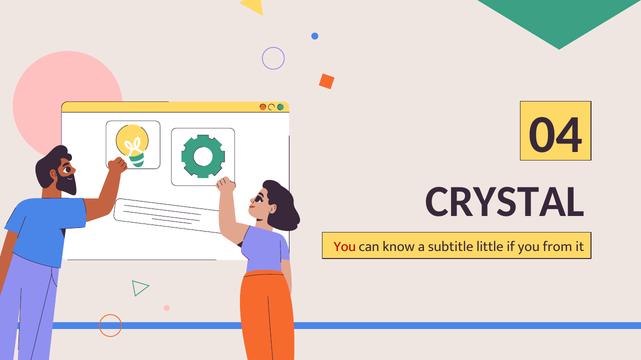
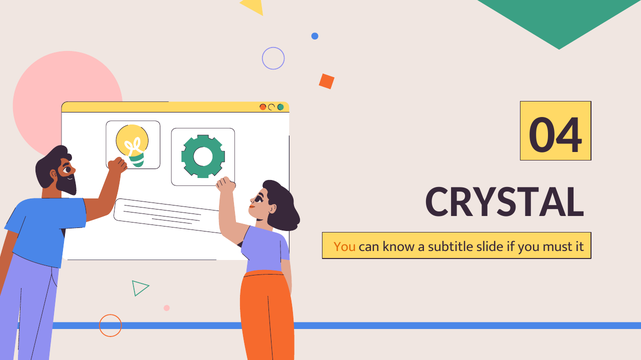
You colour: red -> orange (345, 247)
little: little -> slide (490, 247)
from: from -> must (558, 247)
